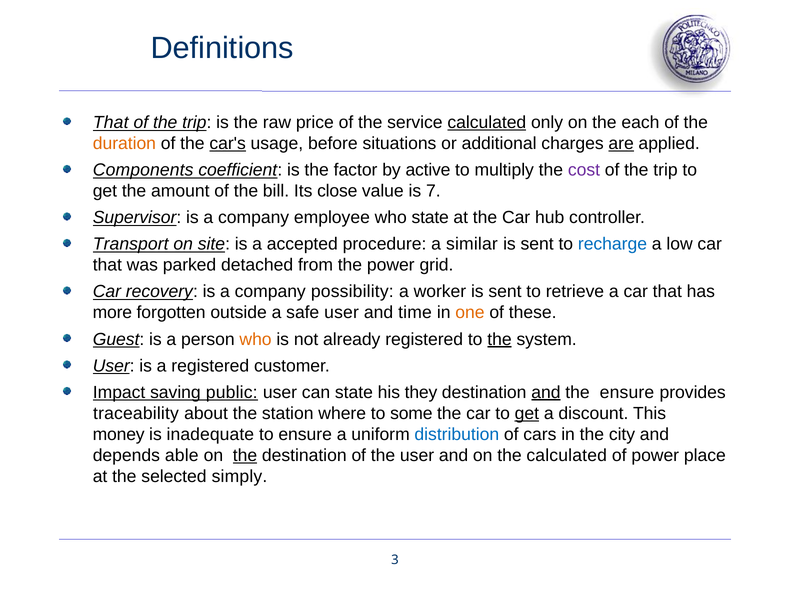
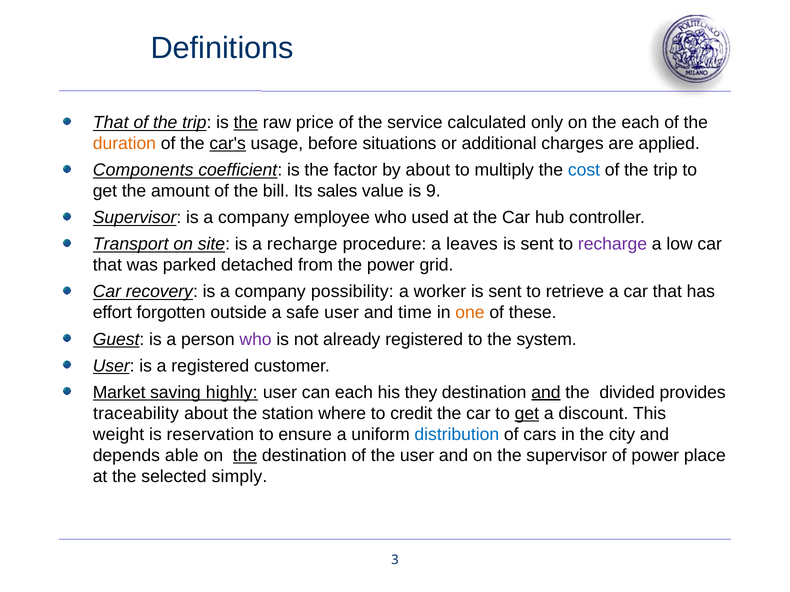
the underline: none -> present (246, 123)
calculated underline: present -> none (487, 123)
are underline: present -> none (621, 144)
by active: active -> about (428, 170)
cost colour: purple -> blue (584, 170)
close: close -> sales (337, 191)
7: 7 -> 9 (433, 191)
who state: state -> used (430, 218)
a accepted: accepted -> recharge (302, 244)
similar: similar -> leaves (472, 244)
recharge colour: blue -> purple (612, 244)
more: more -> effort (112, 313)
who colour: orange -> purple (256, 340)
the underline: present -> none (500, 340)
Impact: Impact -> Market (119, 393)
public: public -> highly (232, 393)
can state: state -> each (354, 393)
the ensure: ensure -> divided (627, 393)
some: some -> credit (411, 414)
money: money -> weight (118, 435)
inadequate: inadequate -> reservation (210, 435)
the calculated: calculated -> supervisor (567, 456)
